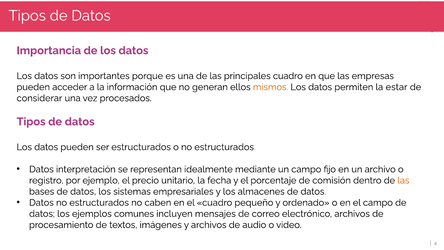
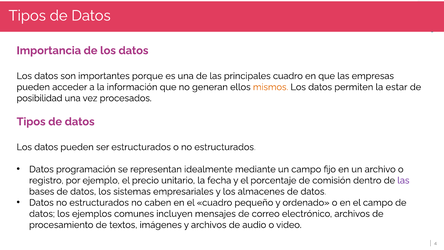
considerar: considerar -> posibilidad (39, 98)
interpretación: interpretación -> programación (86, 169)
las colour: orange -> purple (403, 180)
